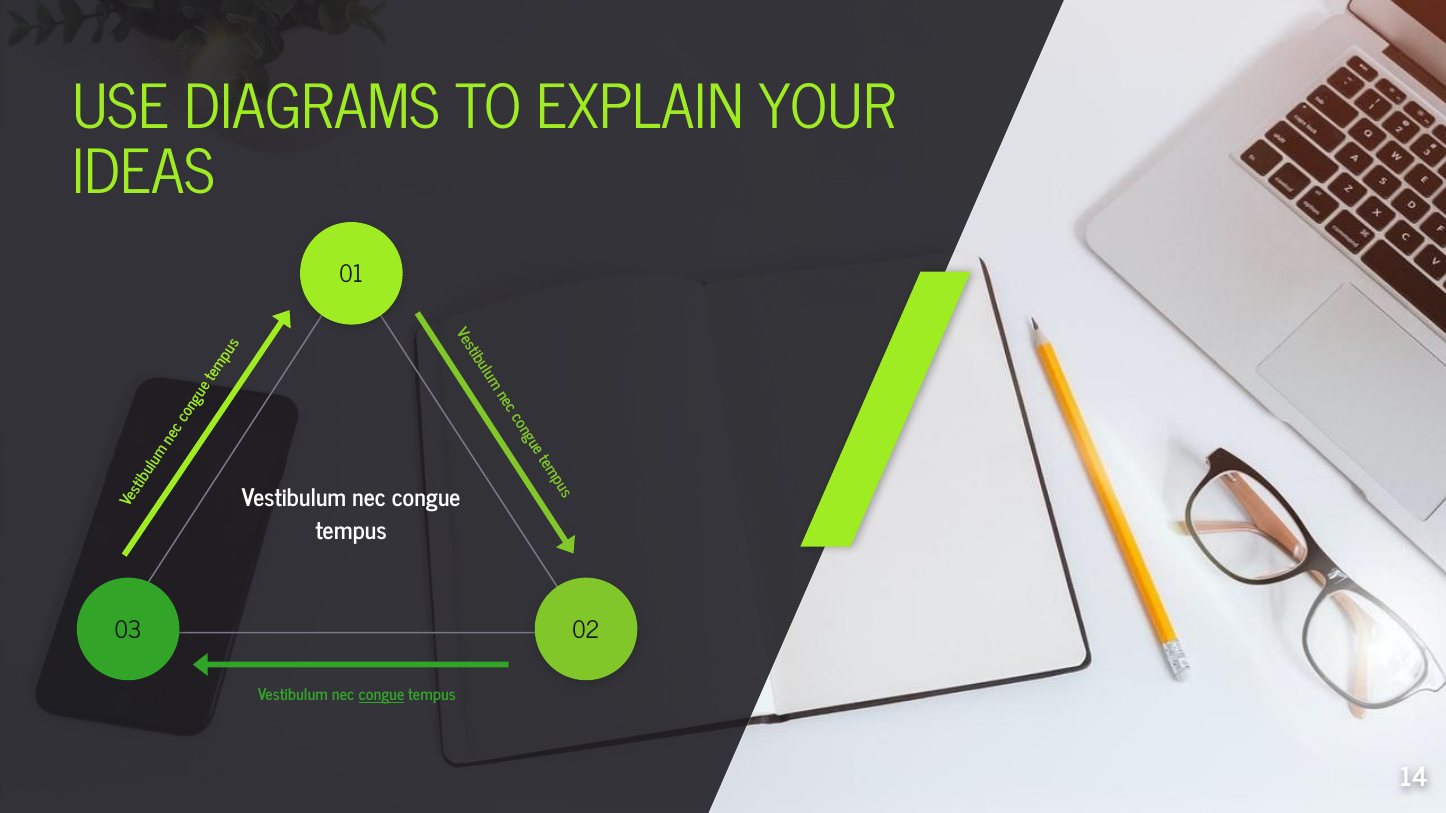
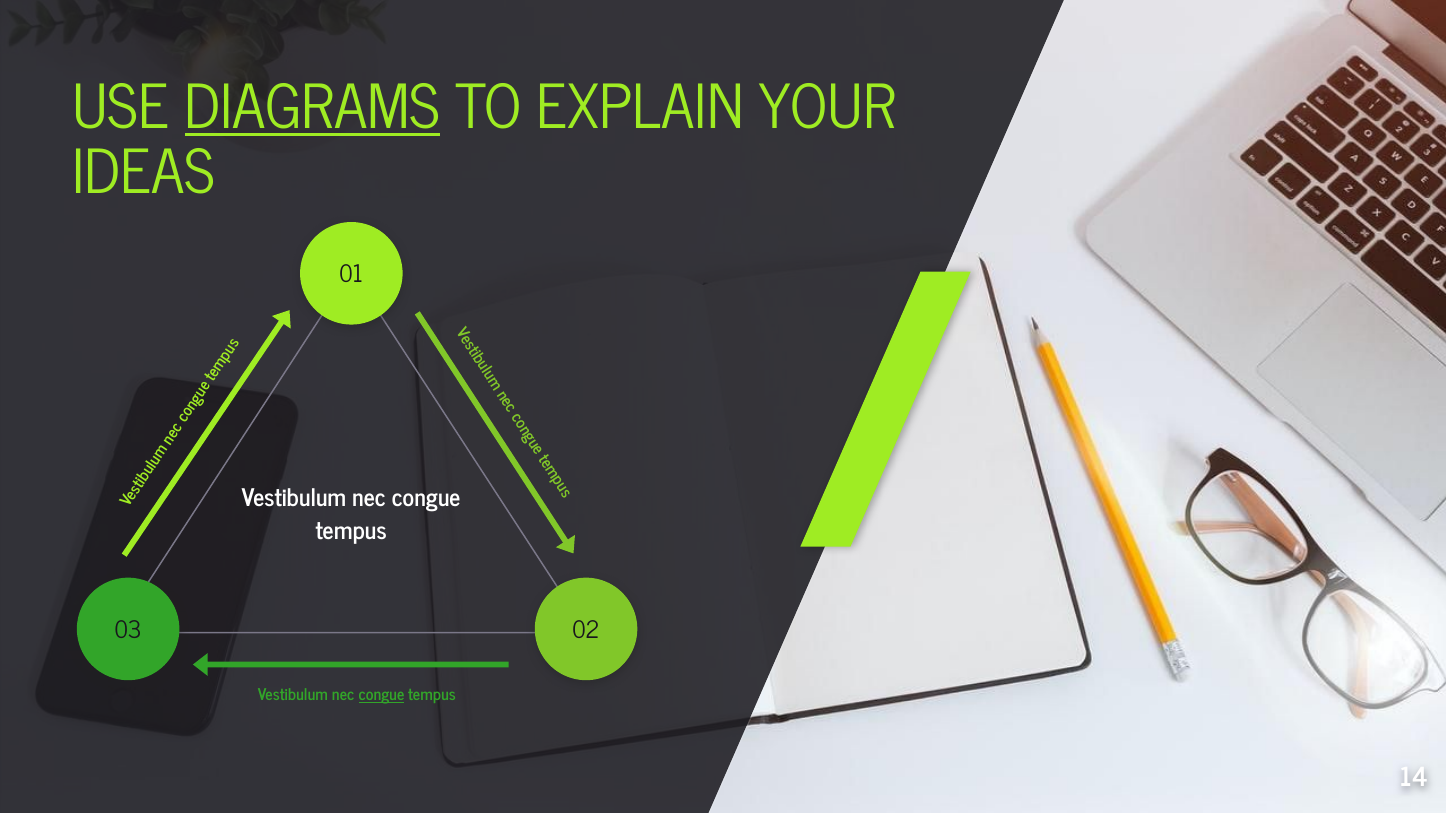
DIAGRAMS underline: none -> present (312, 109)
